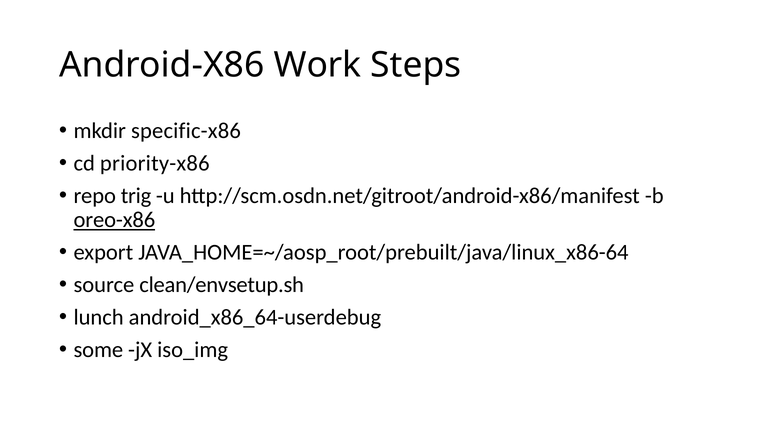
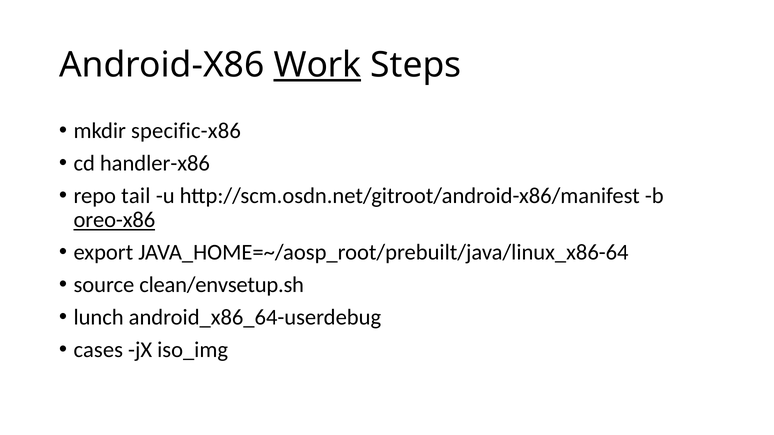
Work underline: none -> present (317, 65)
priority-x86: priority-x86 -> handler-x86 (155, 163)
trig: trig -> tail (136, 196)
some: some -> cases (98, 350)
